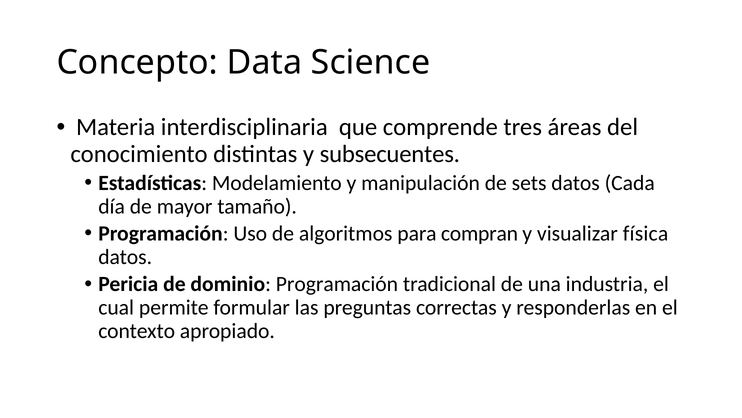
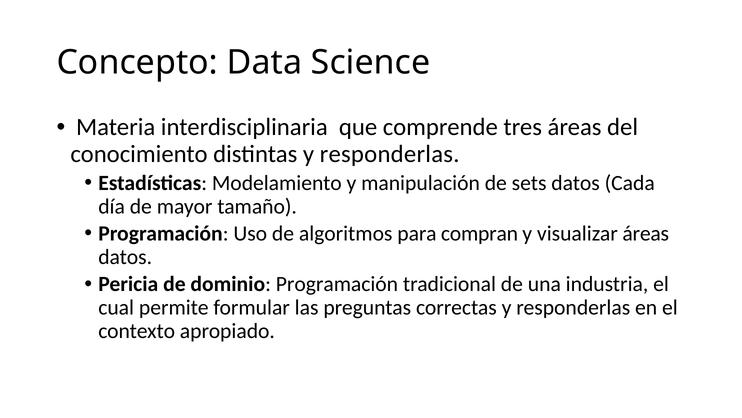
distintas y subsecuentes: subsecuentes -> responderlas (390, 154)
visualizar física: física -> áreas (646, 233)
